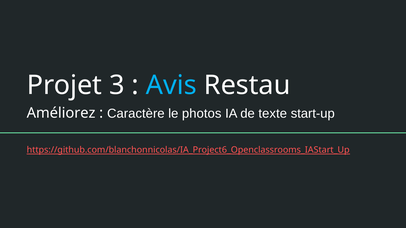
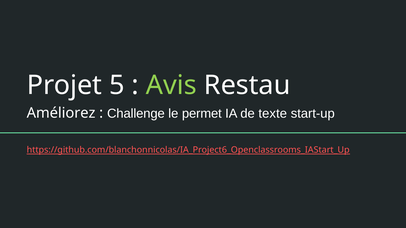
3: 3 -> 5 (117, 85)
Avis colour: light blue -> light green (171, 85)
Caractère: Caractère -> Challenge (136, 114)
photos: photos -> permet (202, 114)
